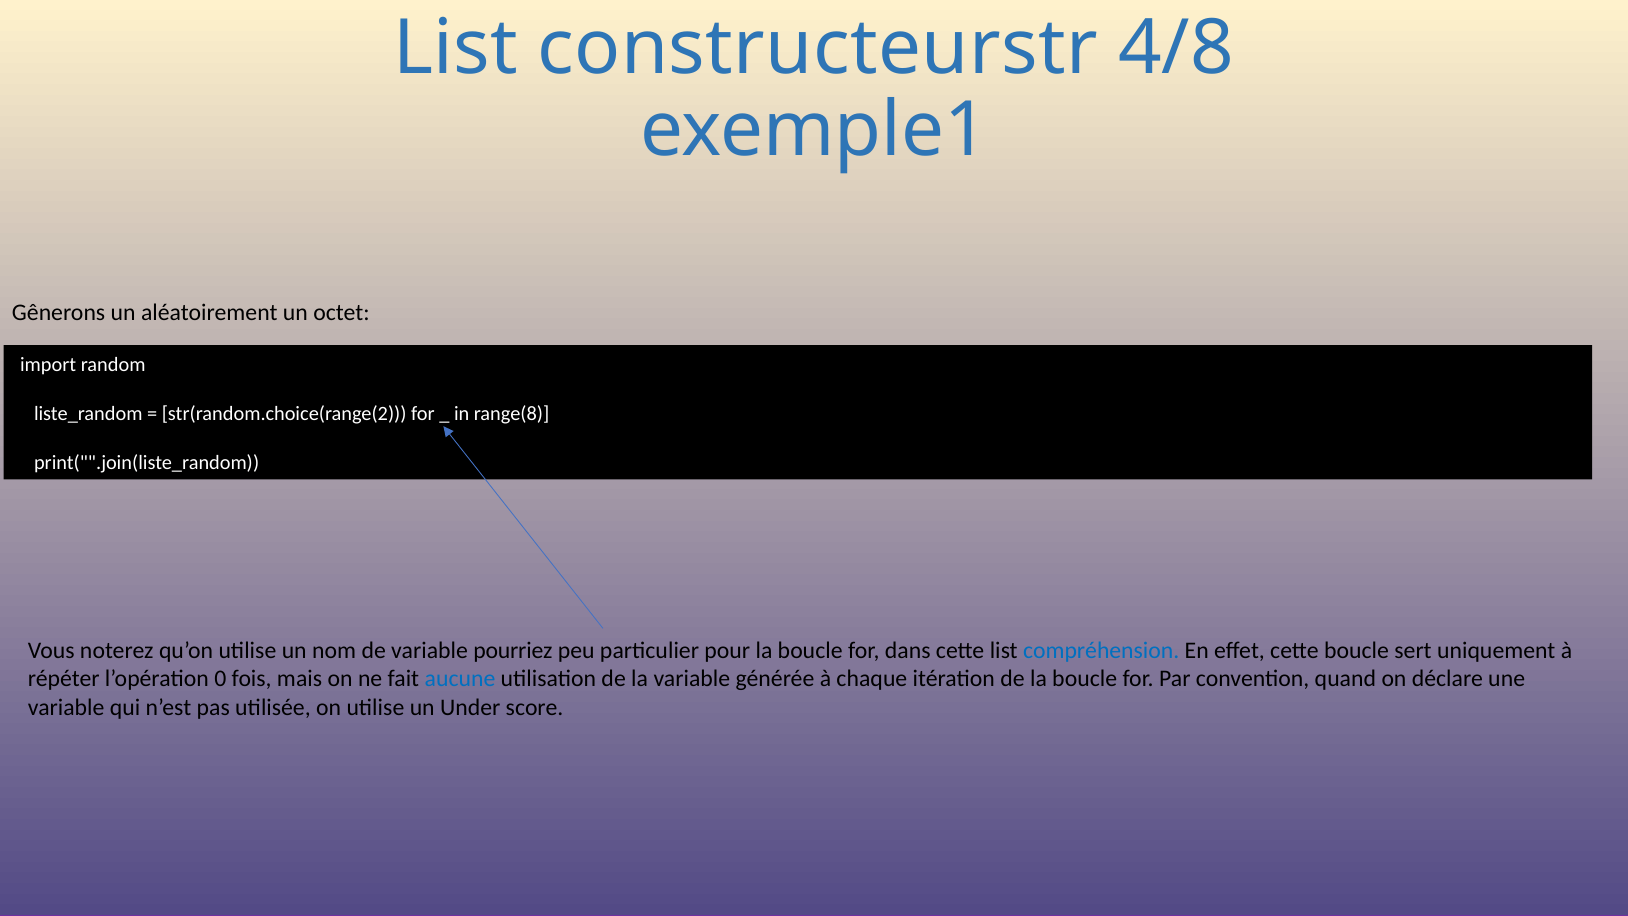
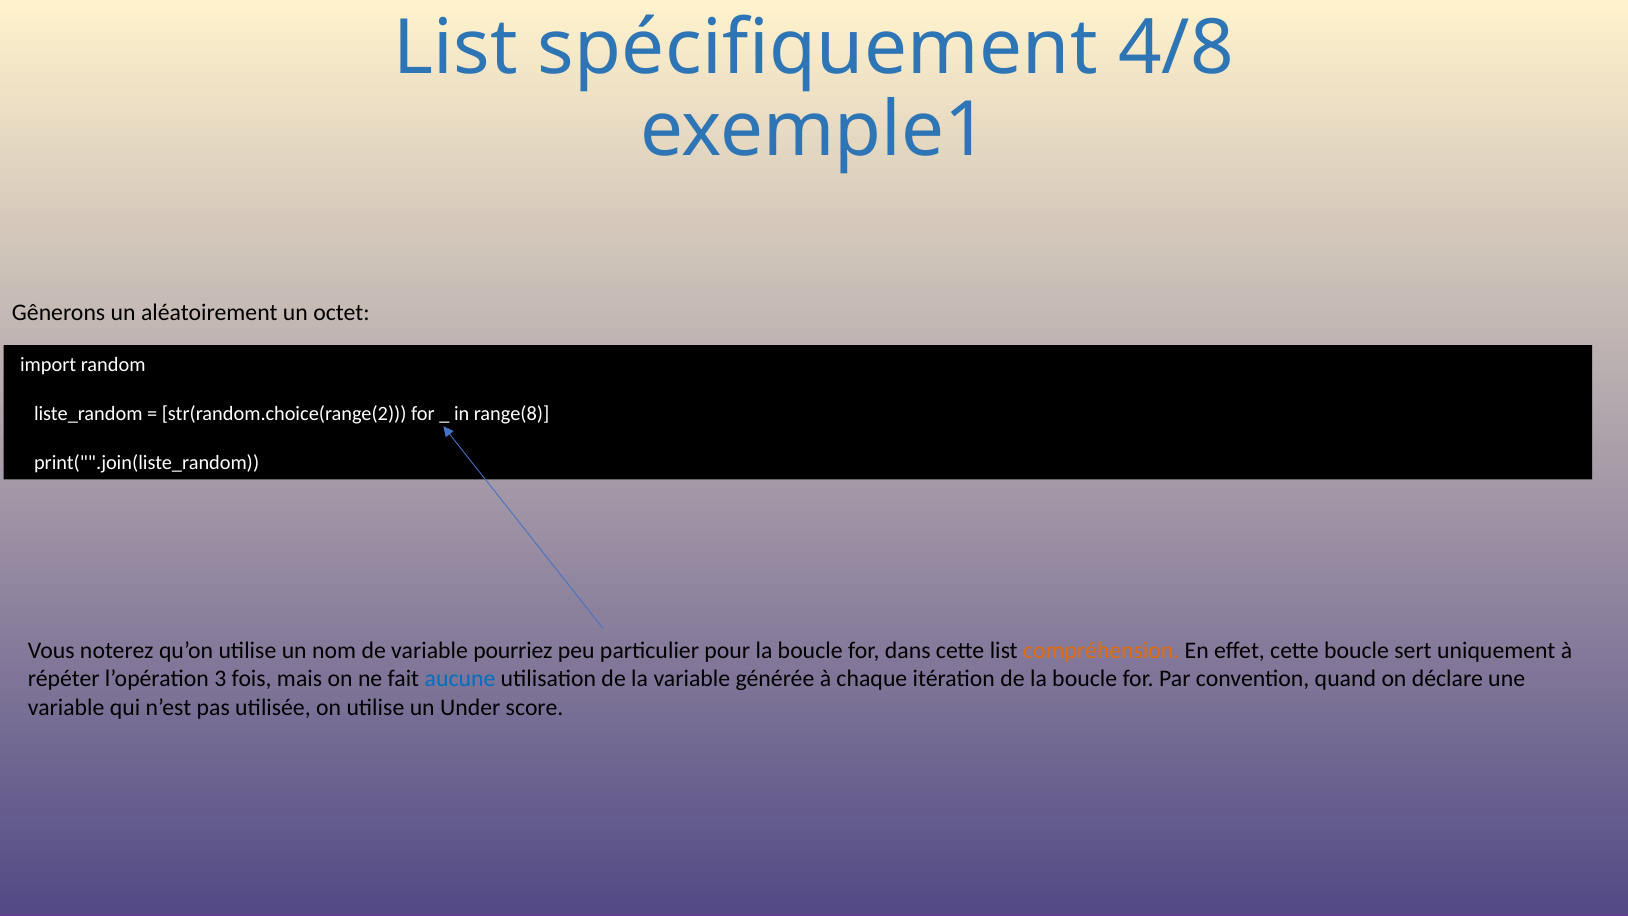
constructeurstr: constructeurstr -> spécifiquement (818, 48)
compréhension colour: blue -> orange (1101, 650)
0: 0 -> 3 (220, 679)
